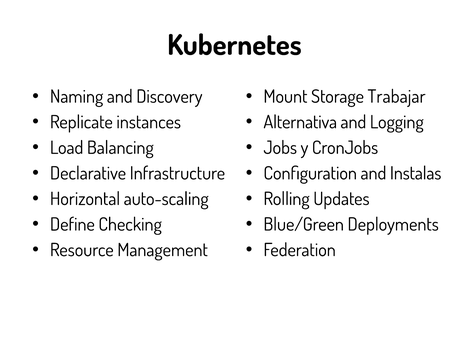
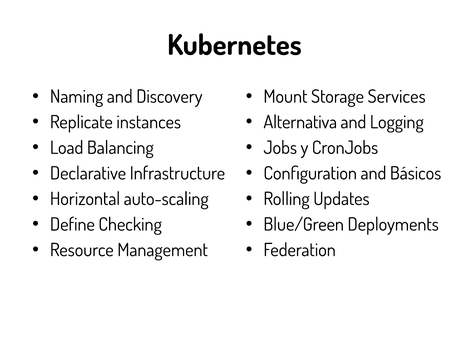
Trabajar: Trabajar -> Services (397, 97)
Instalas: Instalas -> Básicos (416, 173)
